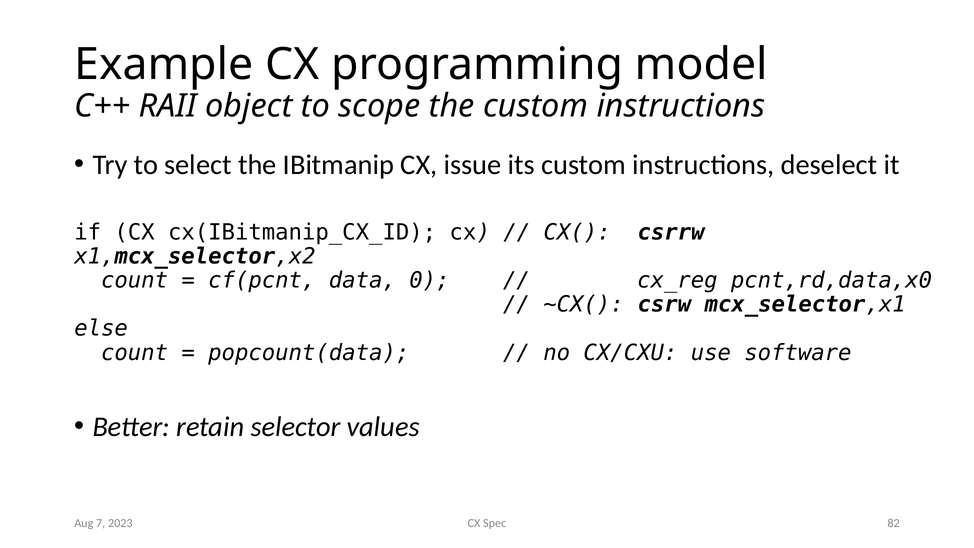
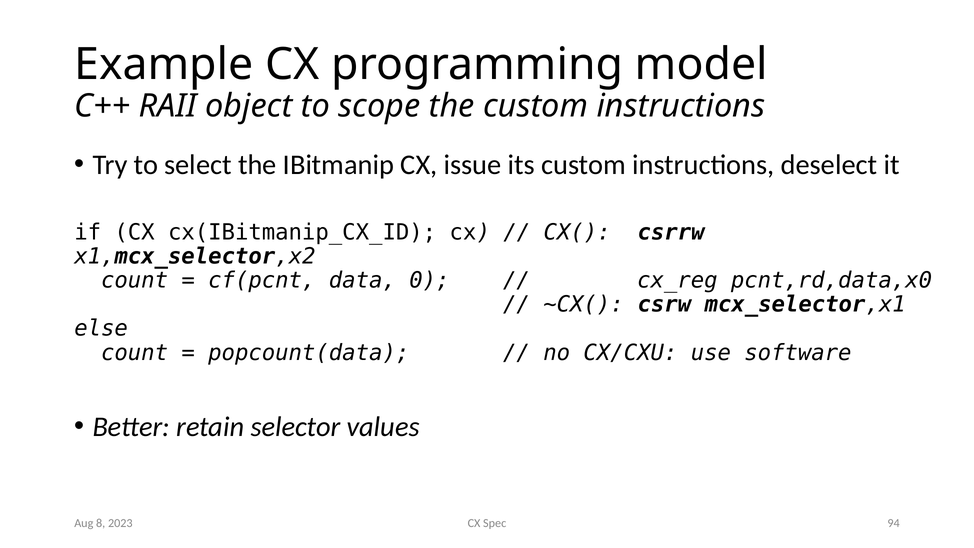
82: 82 -> 94 (894, 523)
7: 7 -> 8 (101, 523)
